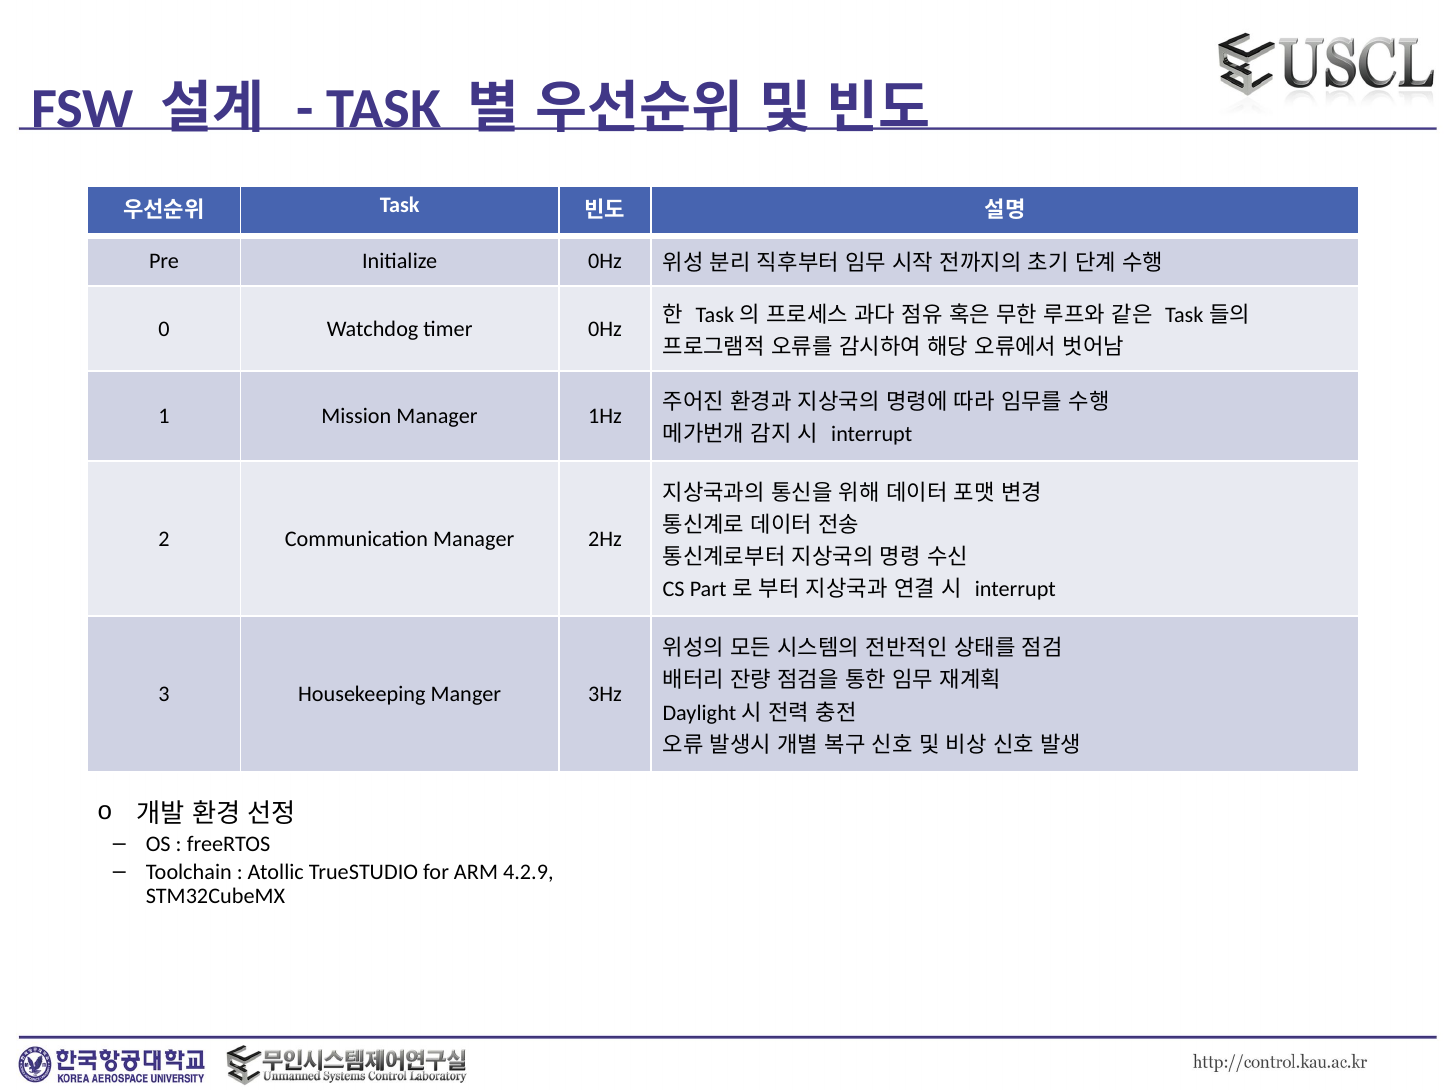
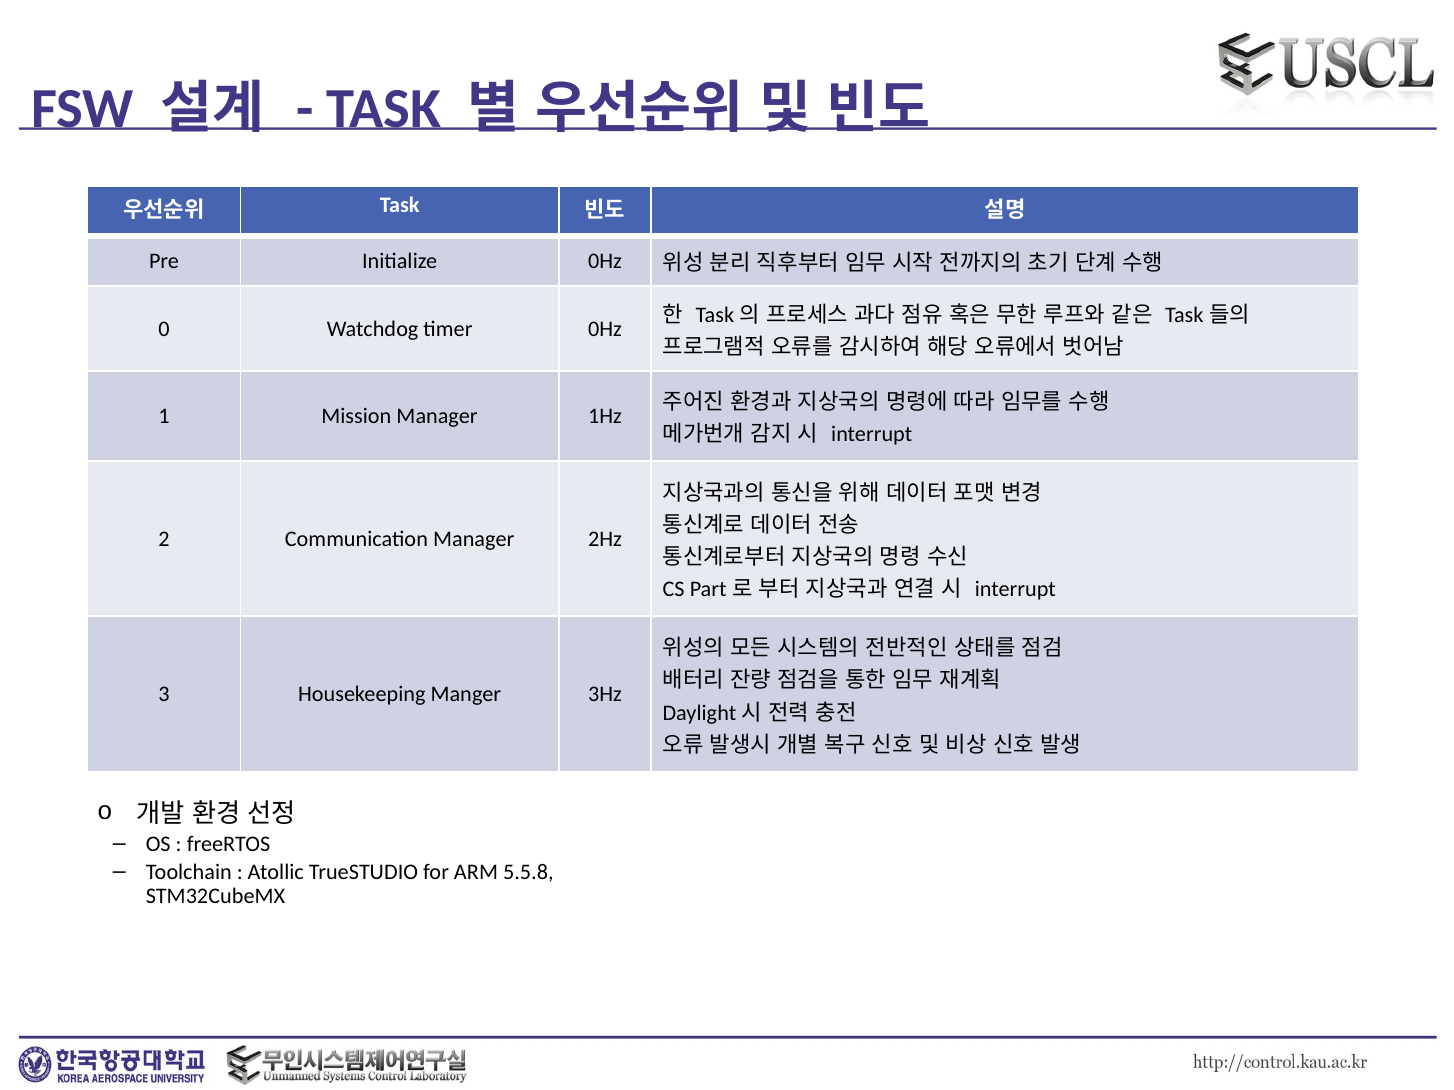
4.2.9: 4.2.9 -> 5.5.8 (528, 873)
